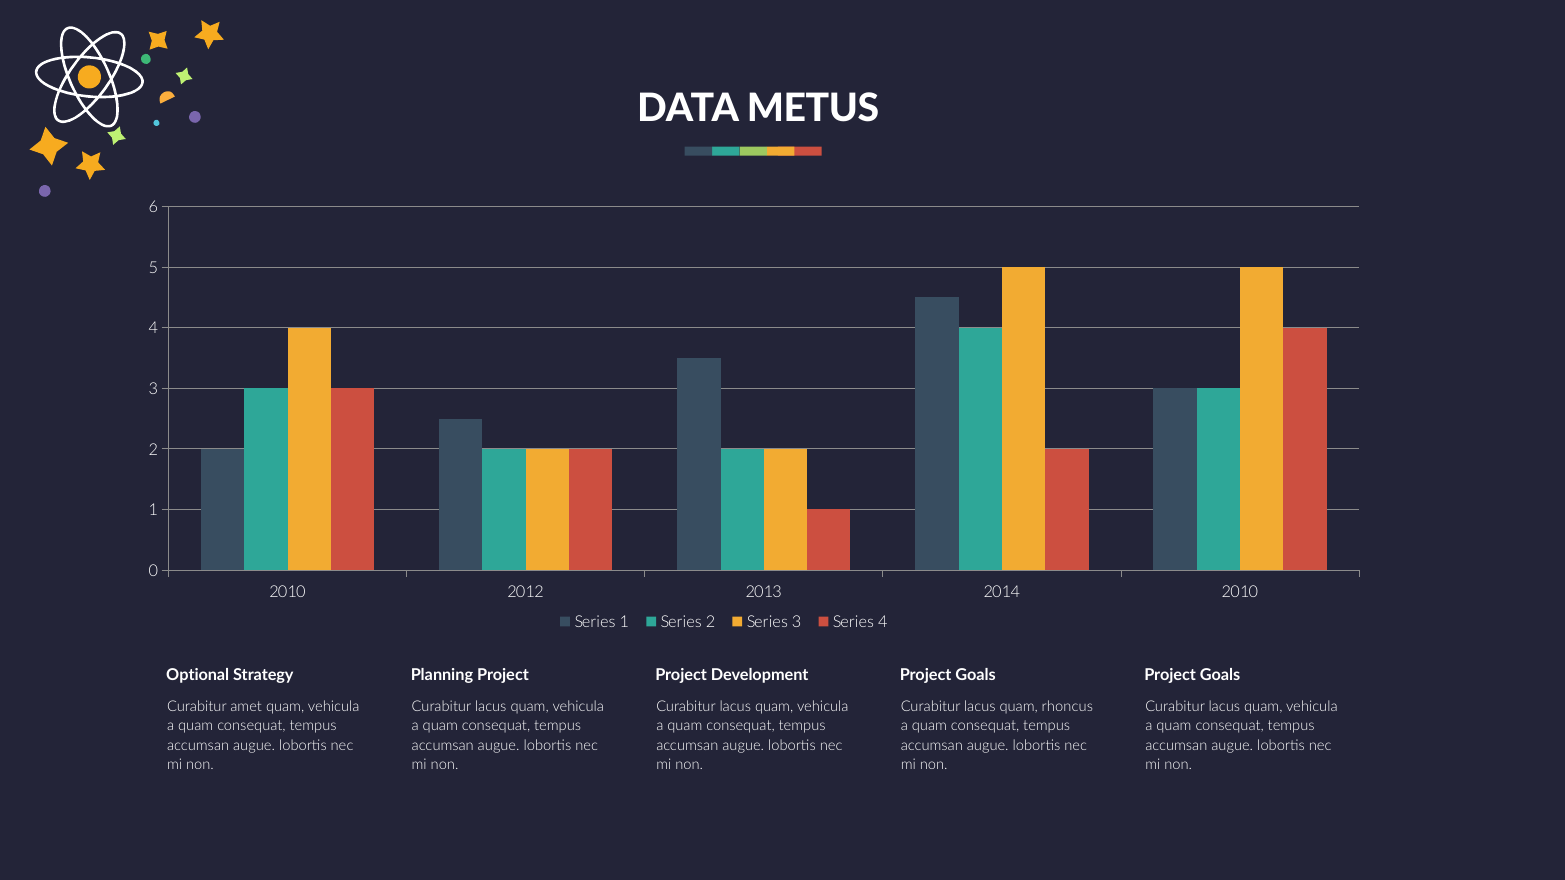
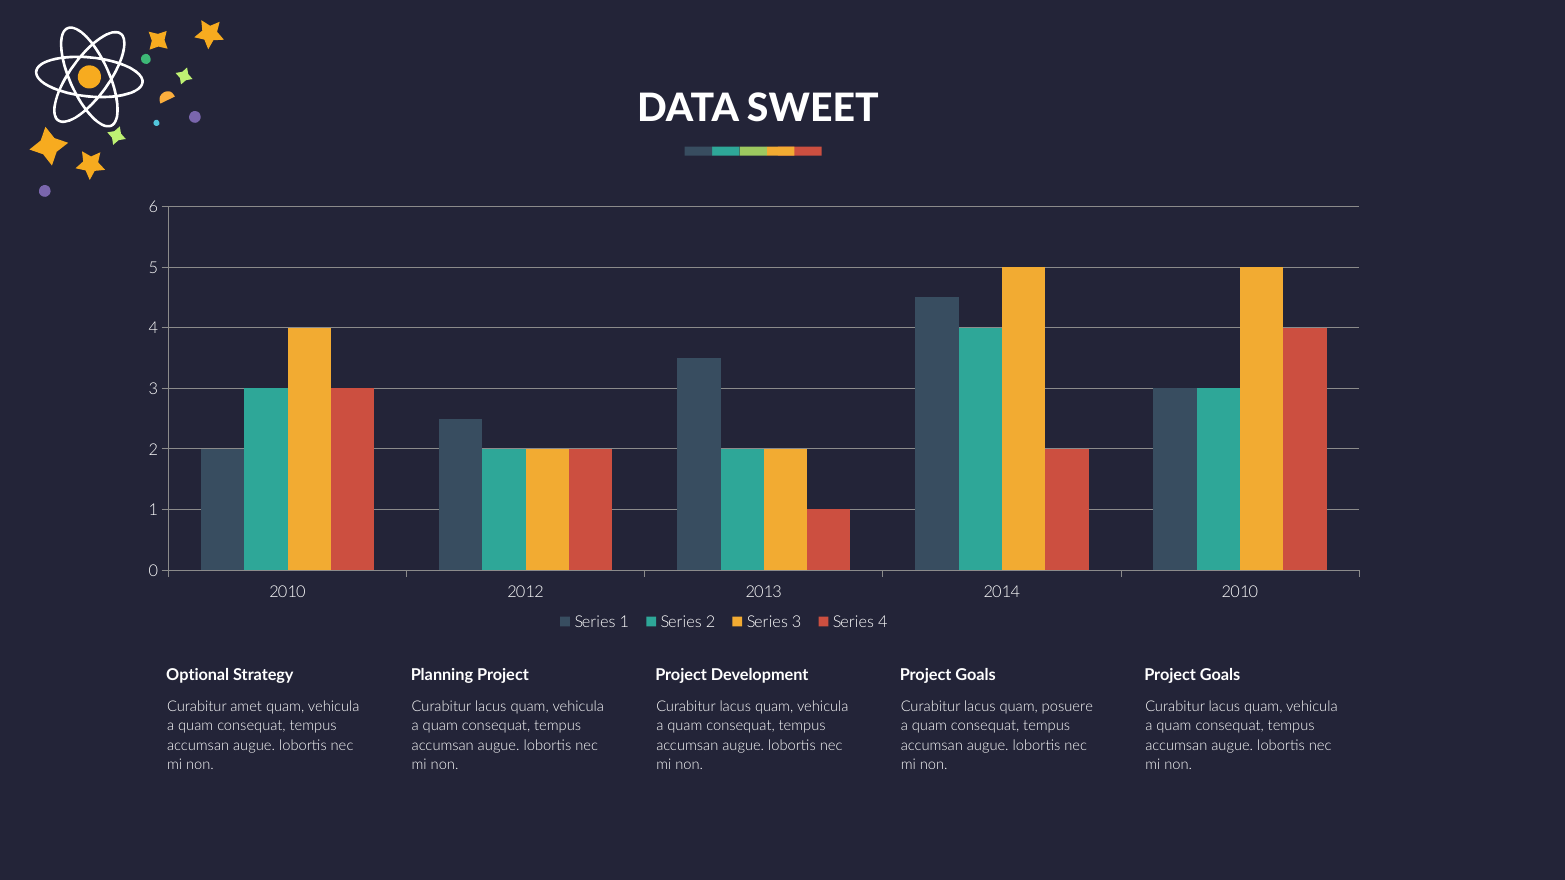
METUS: METUS -> SWEET (813, 108)
rhoncus: rhoncus -> posuere (1067, 707)
